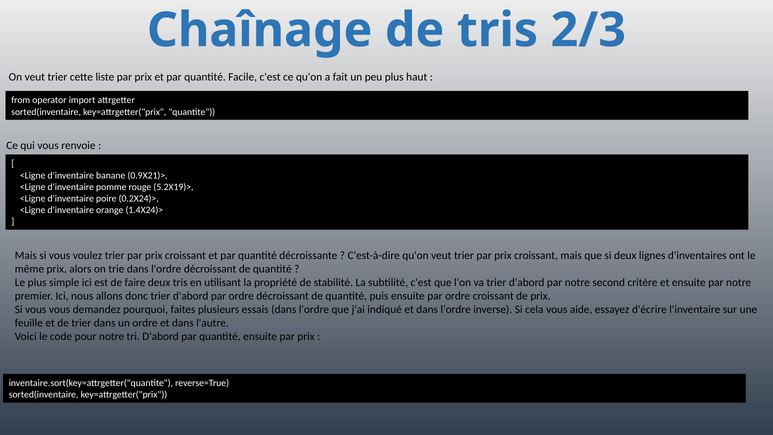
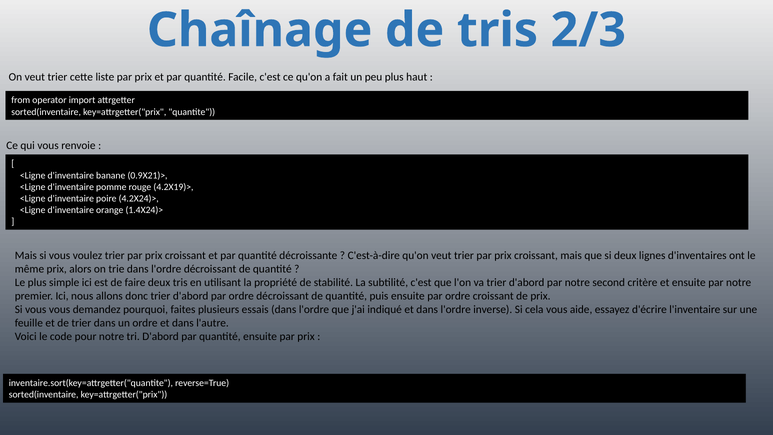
5.2X19)>: 5.2X19)> -> 4.2X19)> (173, 187)
0.2X24)>: 0.2X24)> -> 4.2X24)> (139, 198)
